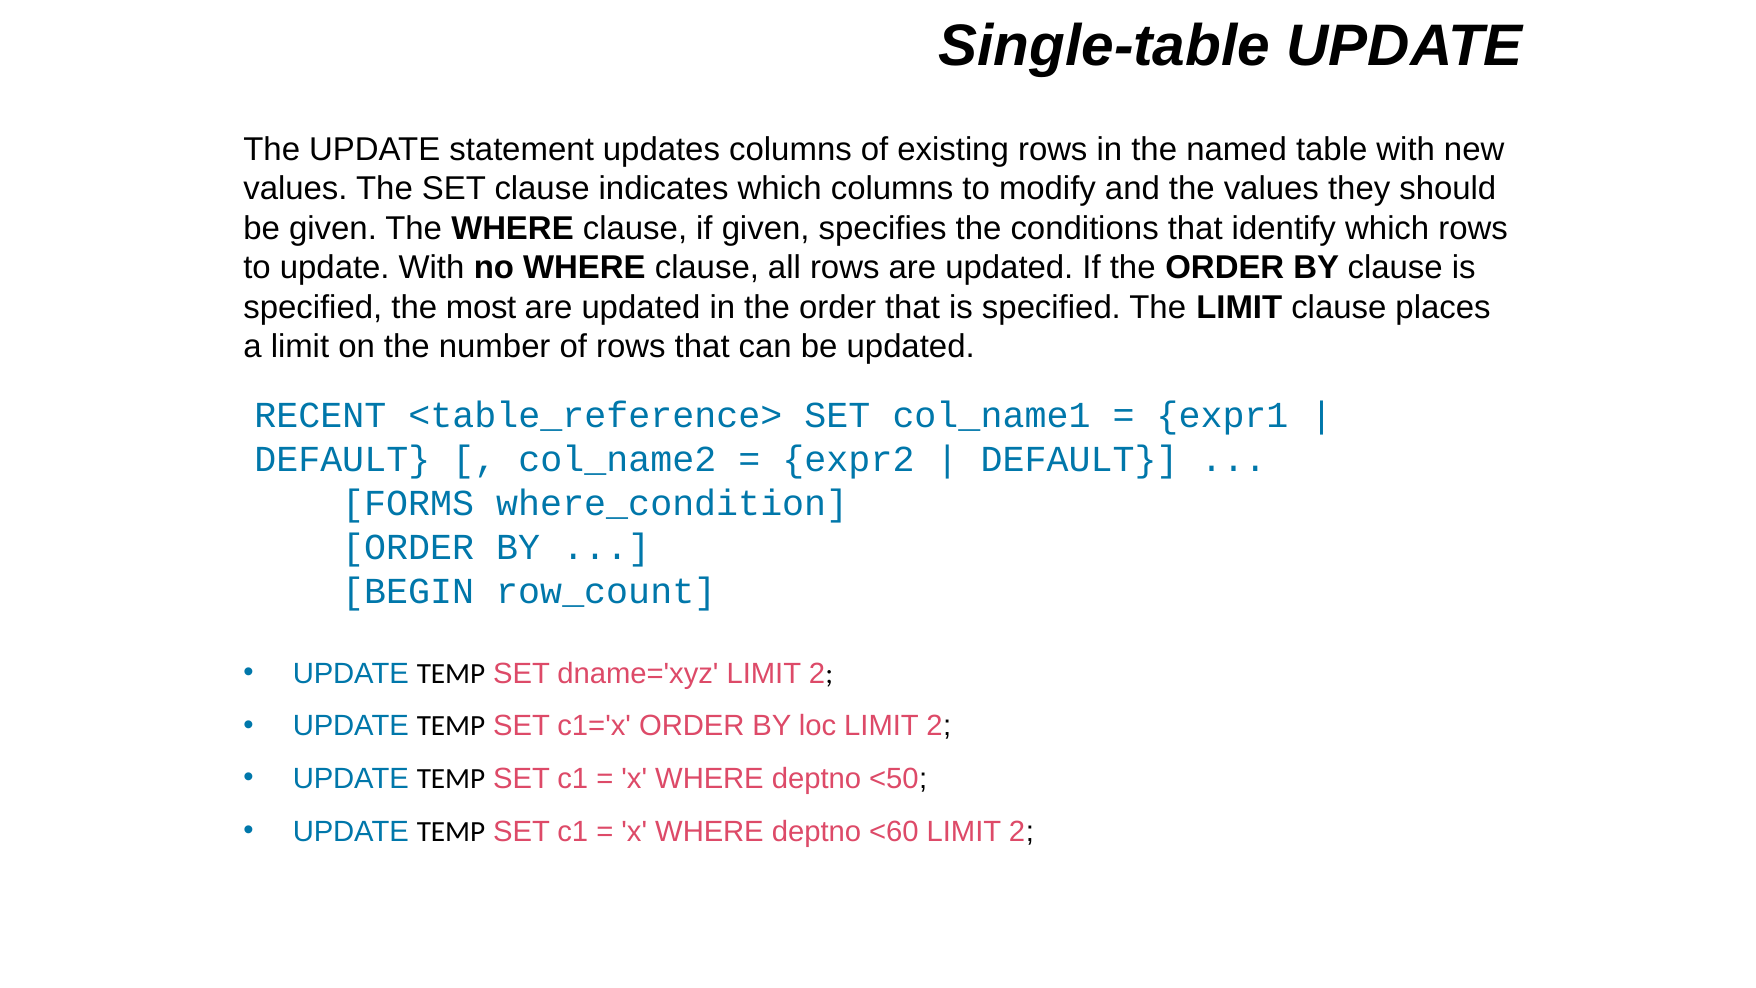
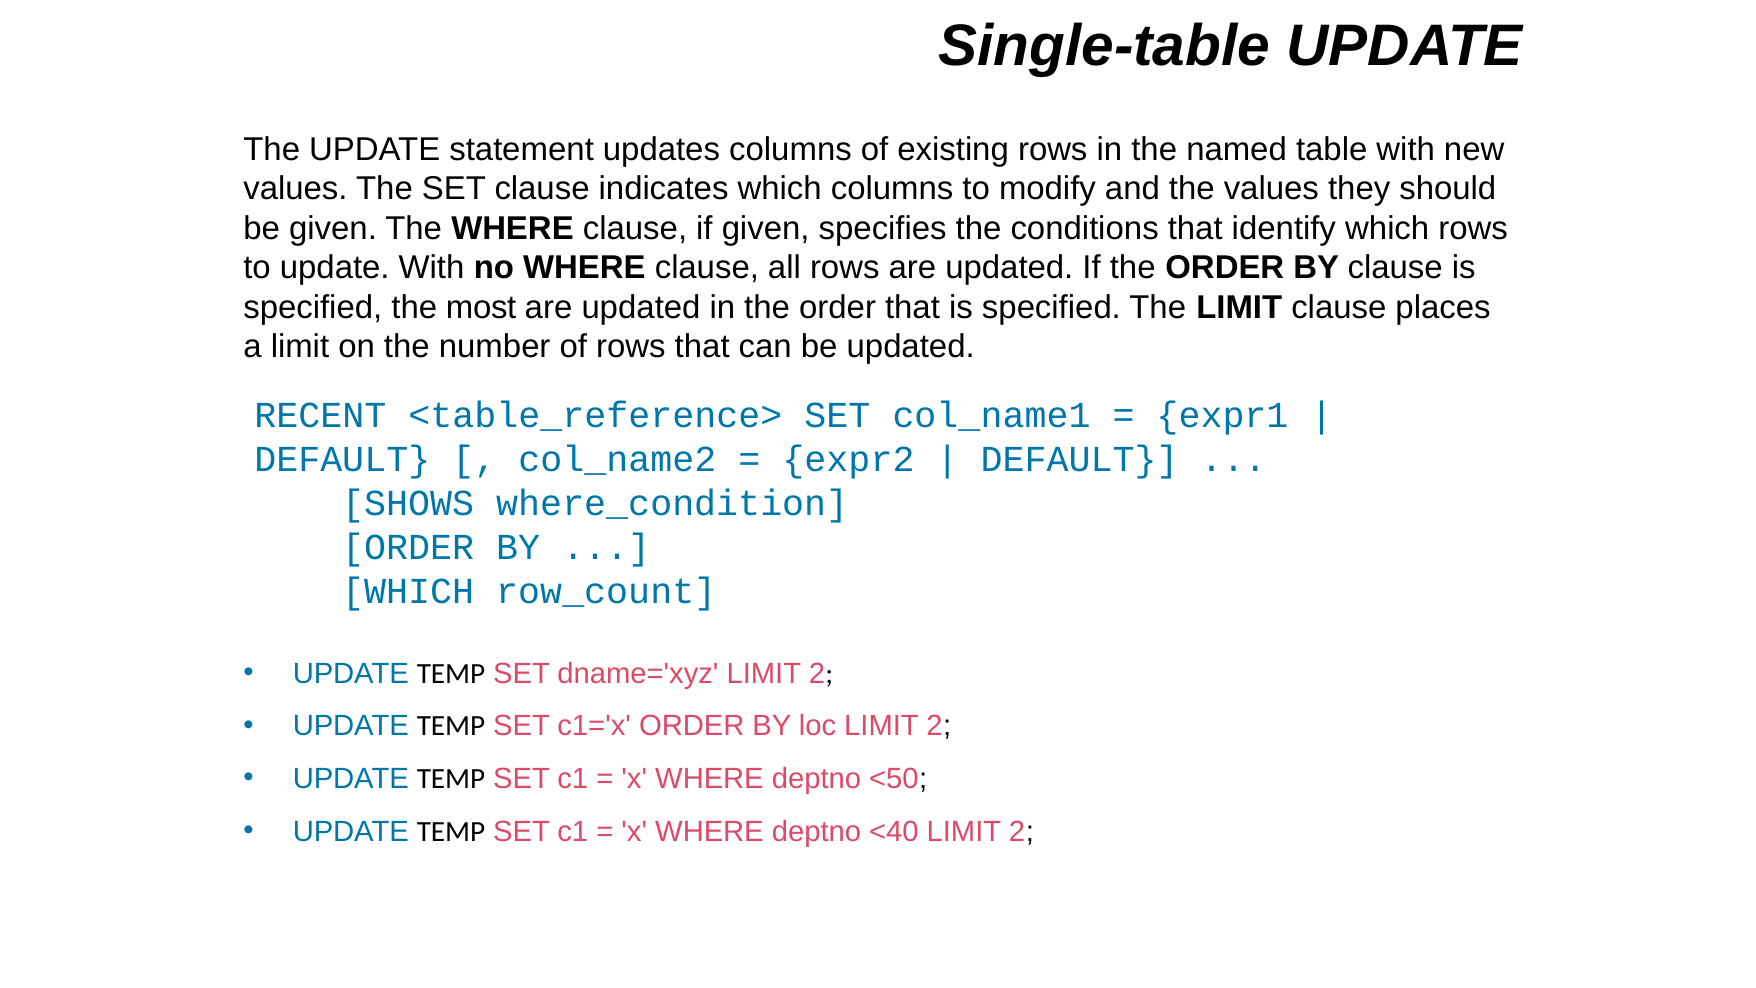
FORMS: FORMS -> SHOWS (408, 503)
BEGIN: BEGIN -> WHICH (408, 591)
<60: <60 -> <40 (894, 832)
